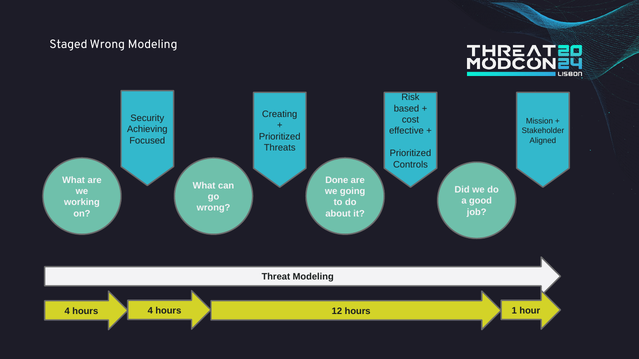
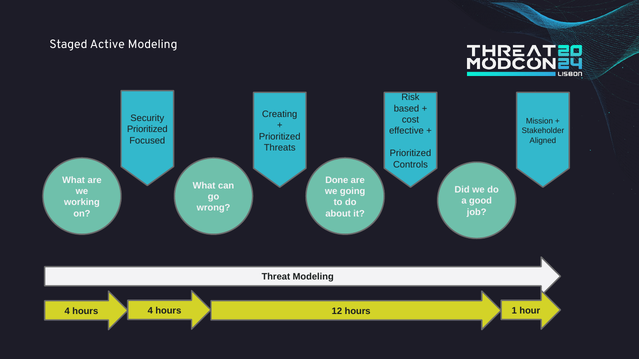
Staged Wrong: Wrong -> Active (107, 44)
Achieving: Achieving -> Prioritized (147, 129)
